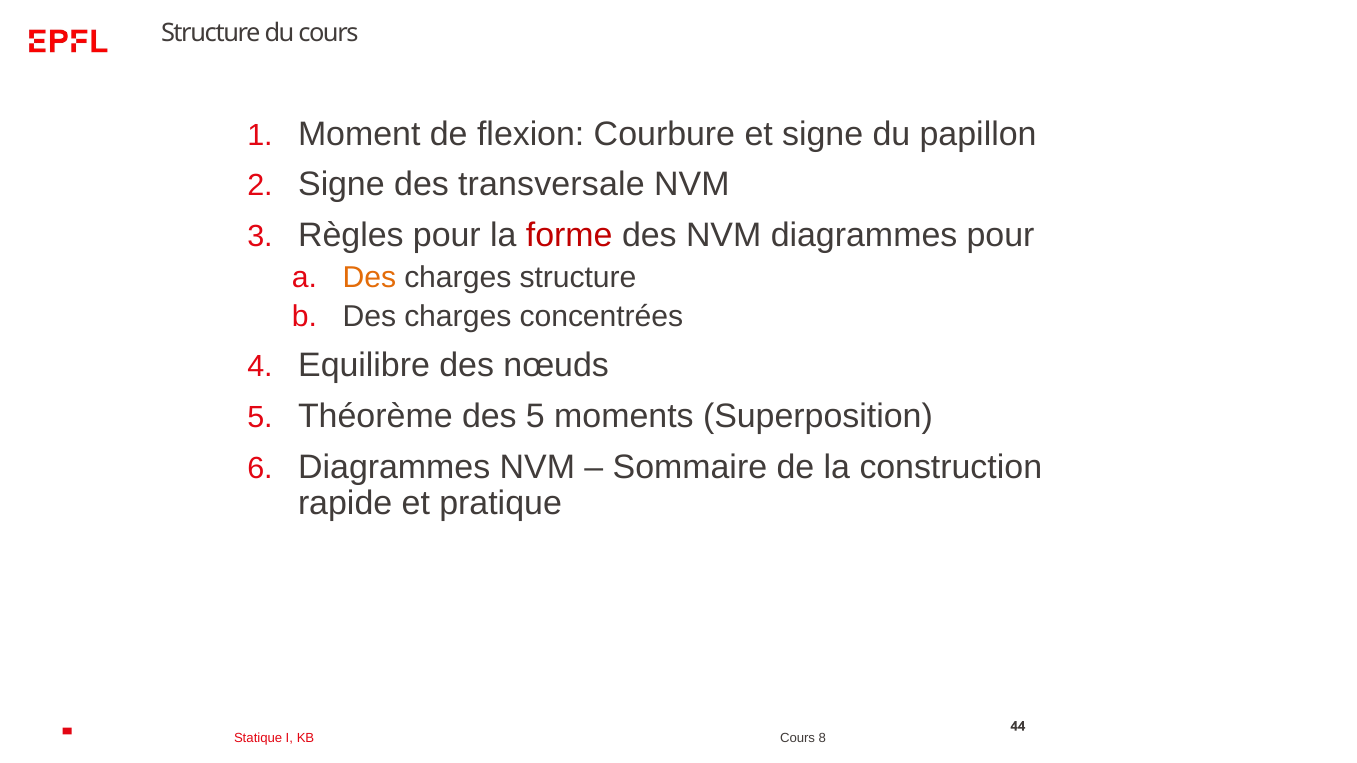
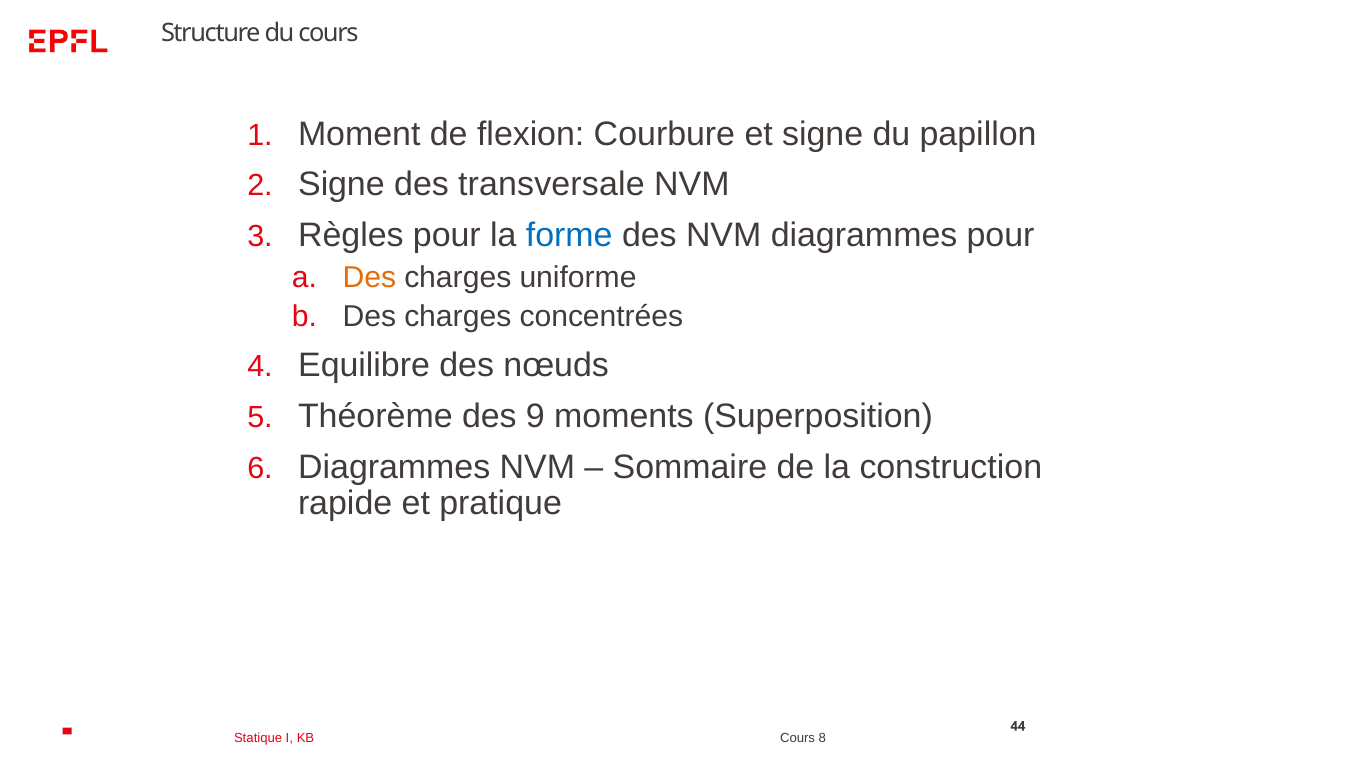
forme colour: red -> blue (569, 236)
charges structure: structure -> uniforme (578, 277)
des 5: 5 -> 9 (535, 416)
